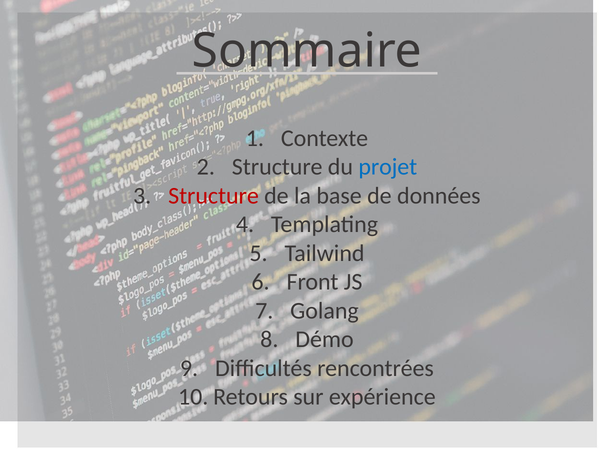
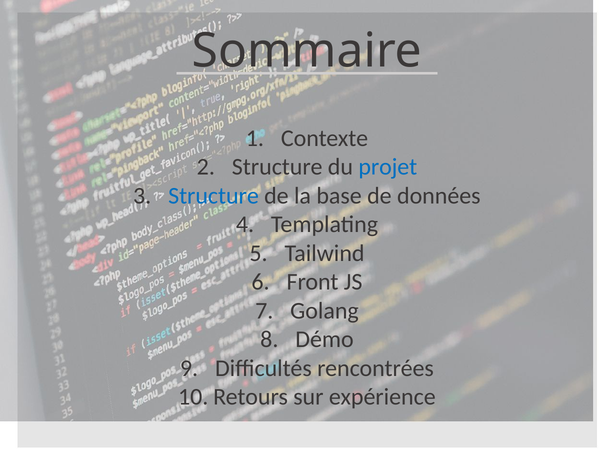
Structure colour: red -> blue (213, 196)
